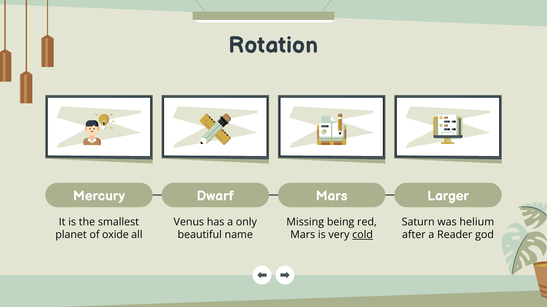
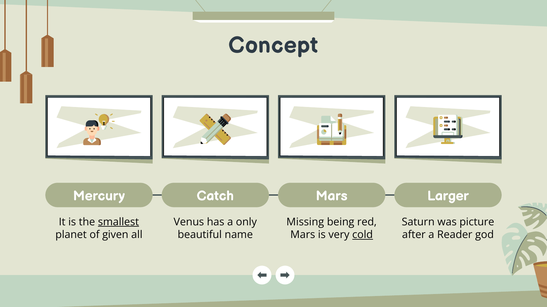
Rotation: Rotation -> Concept (273, 45)
Dwarf: Dwarf -> Catch (215, 196)
smallest underline: none -> present (118, 222)
helium: helium -> picture (477, 222)
oxide: oxide -> given (115, 235)
